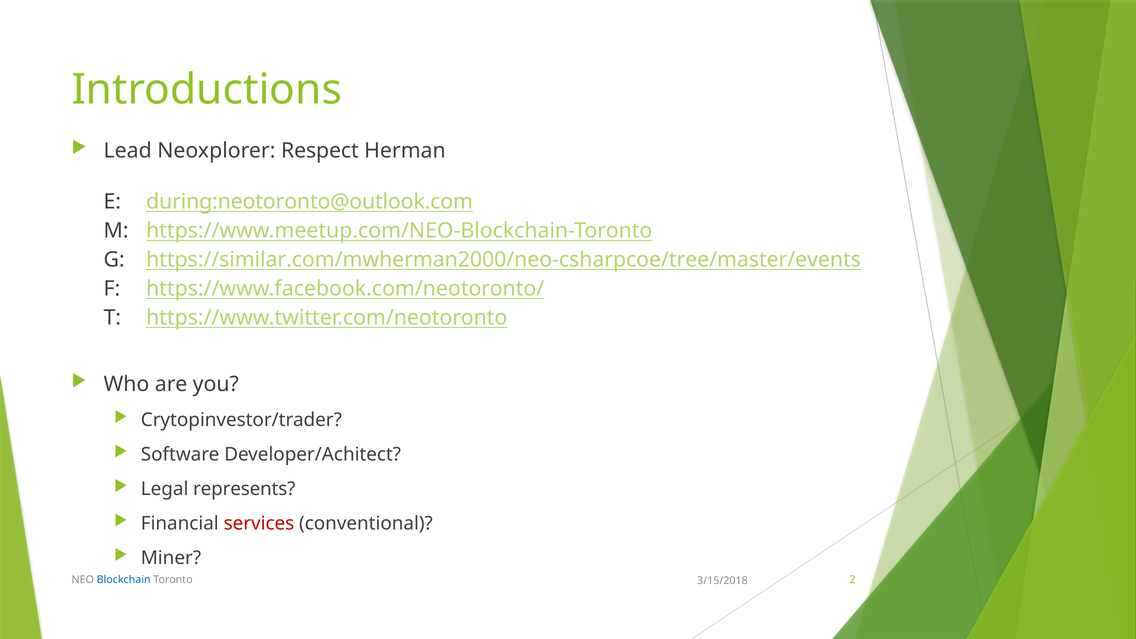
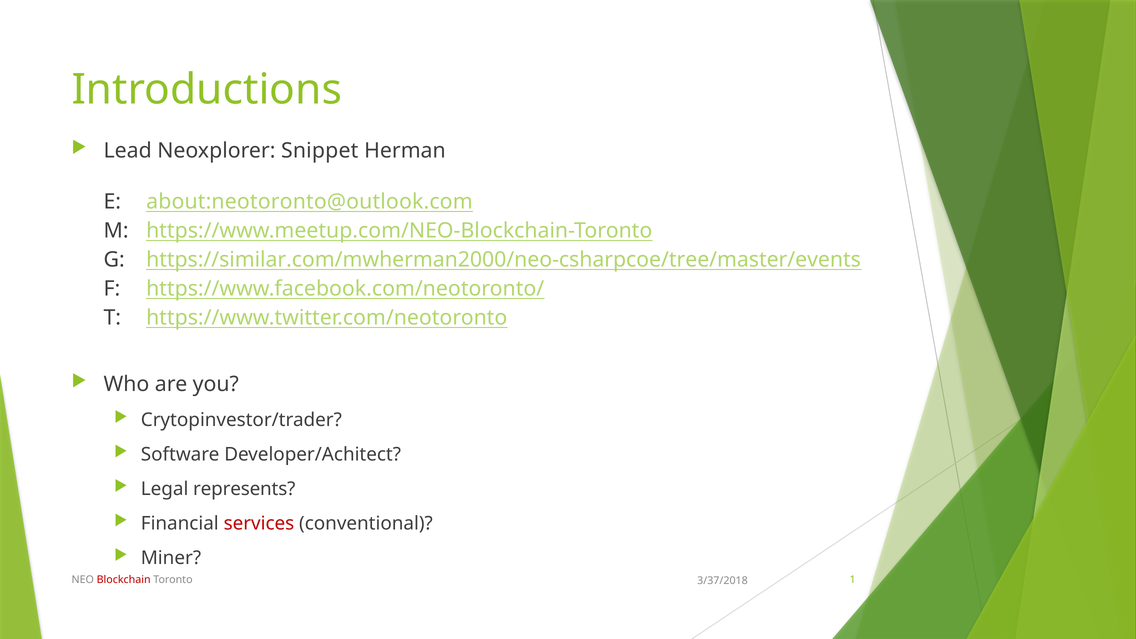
Respect: Respect -> Snippet (320, 151)
during:neotoronto@outlook.com: during:neotoronto@outlook.com -> about:neotoronto@outlook.com (309, 202)
Blockchain colour: blue -> red (124, 580)
2: 2 -> 1 (853, 580)
3/15/2018: 3/15/2018 -> 3/37/2018 (723, 581)
